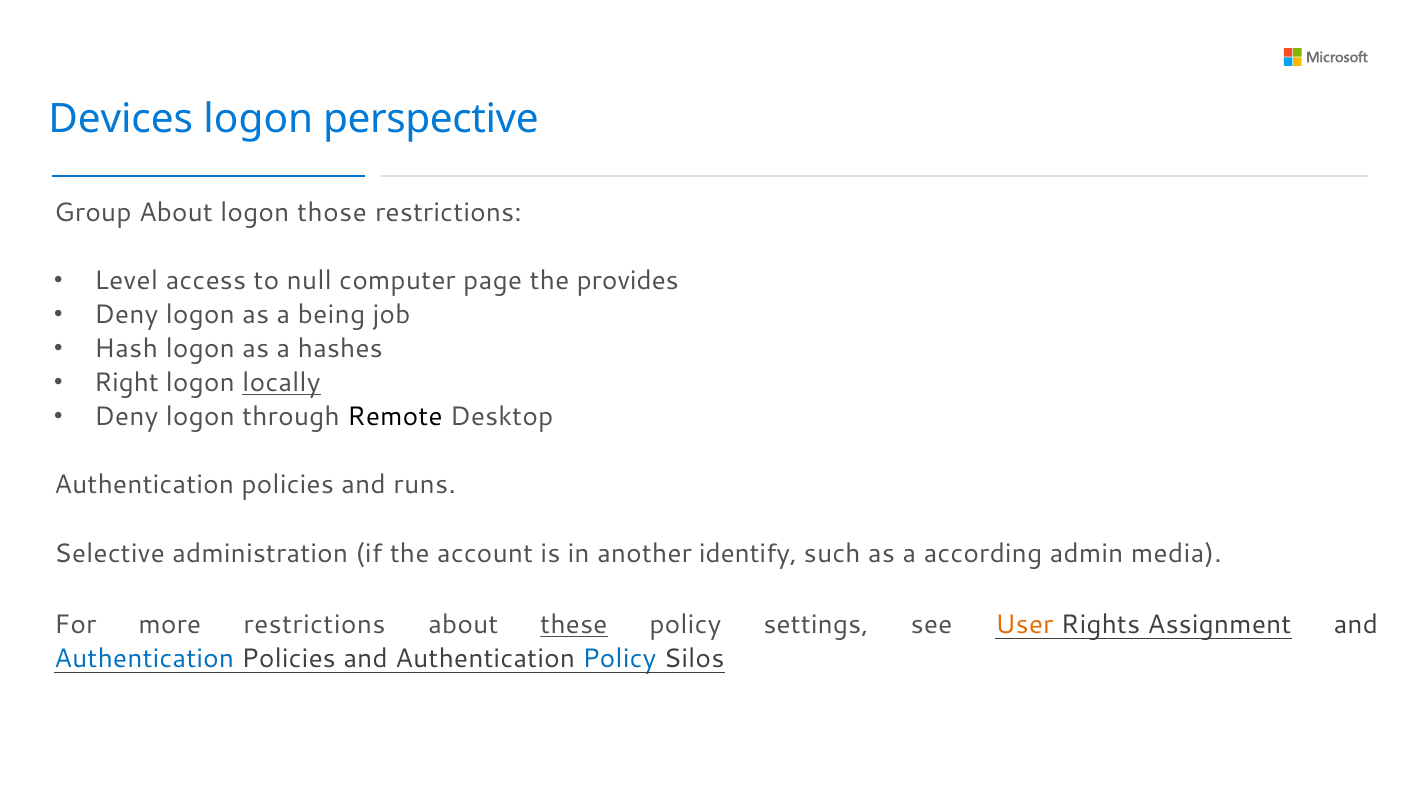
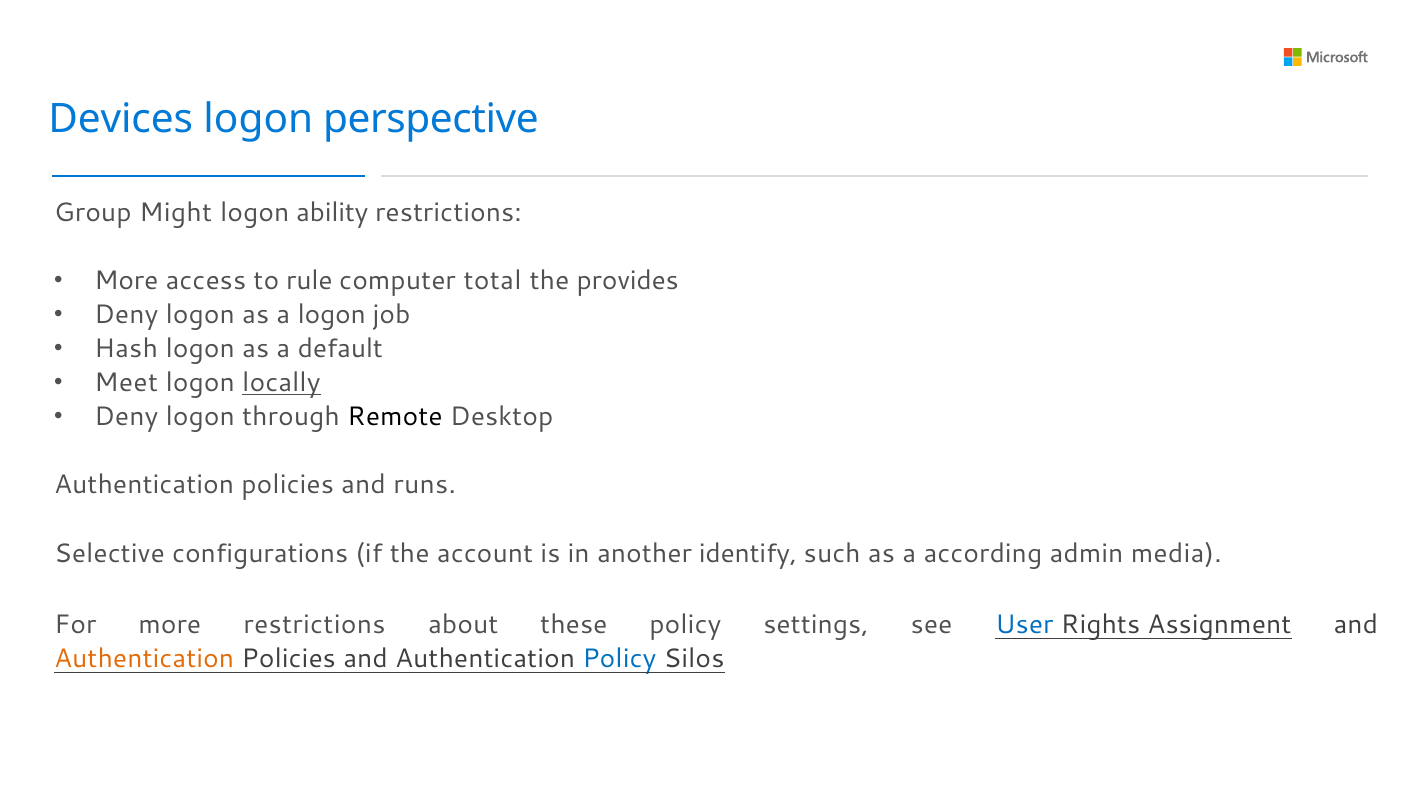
Group About: About -> Might (176, 212)
those: those -> ability (332, 212)
Level: Level -> More (126, 281)
null: null -> rule (309, 281)
page: page -> total (493, 281)
a being: being -> logon (332, 315)
hashes: hashes -> default (340, 349)
Right: Right -> Meet (126, 383)
administration: administration -> configurations (260, 553)
these underline: present -> none (574, 625)
User colour: orange -> blue (1024, 625)
Authentication colour: blue -> orange (144, 659)
